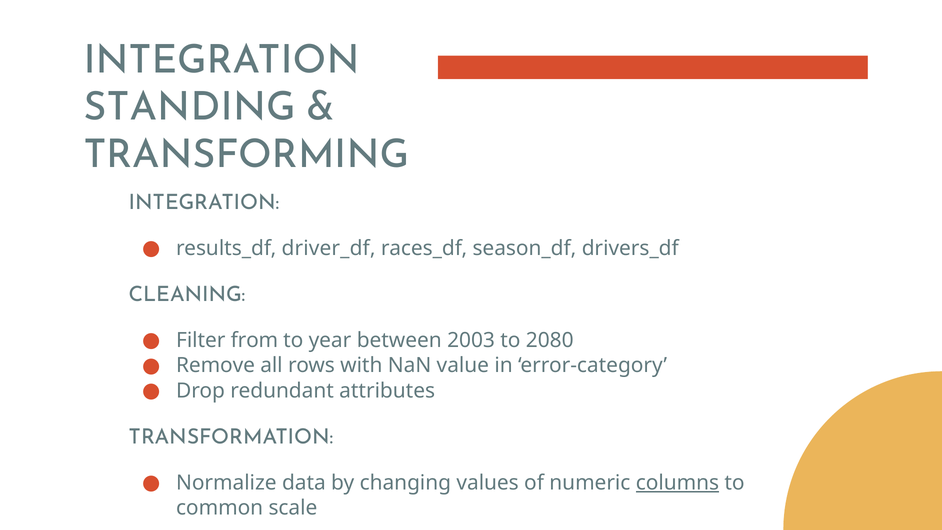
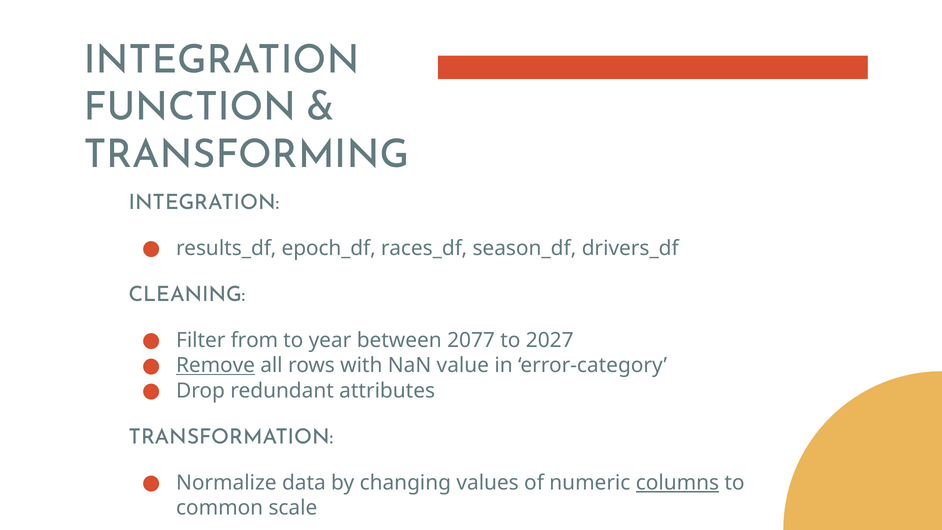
STANDING: STANDING -> FUNCTION (190, 107)
driver_df: driver_df -> epoch_df (329, 248)
2003: 2003 -> 2077 (471, 340)
2080: 2080 -> 2027 (550, 340)
Remove underline: none -> present (216, 365)
